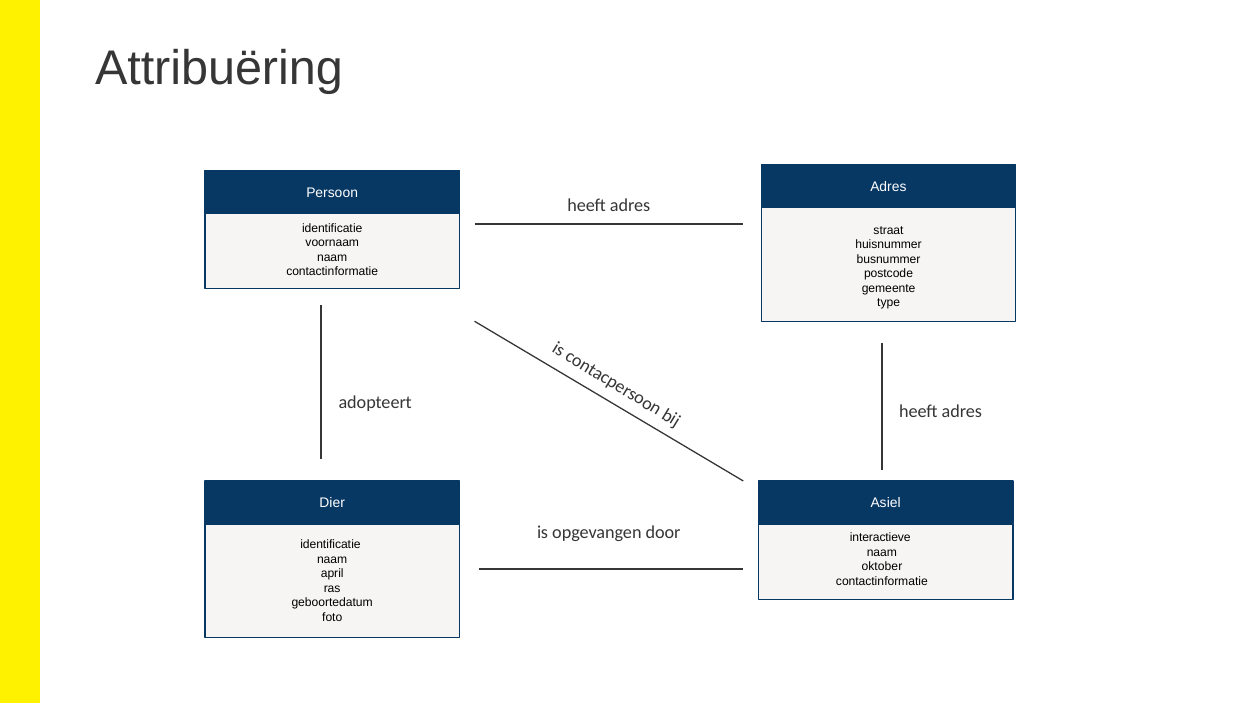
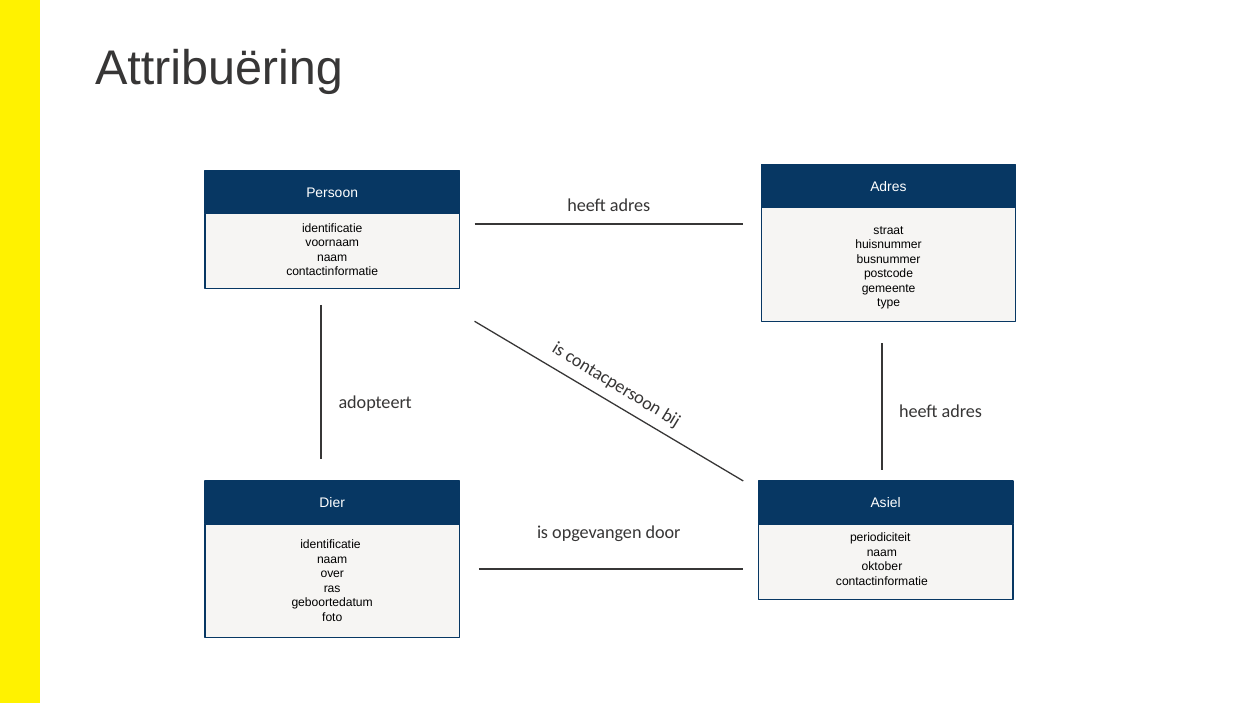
interactieve: interactieve -> periodiciteit (880, 537)
april: april -> over (332, 573)
